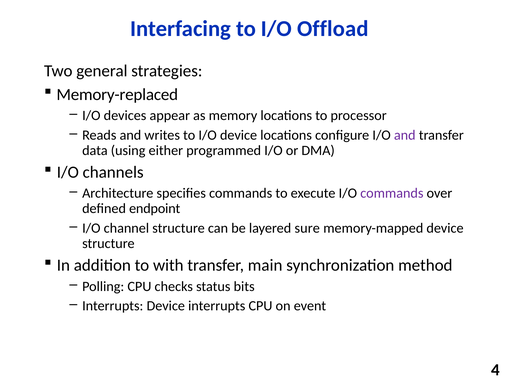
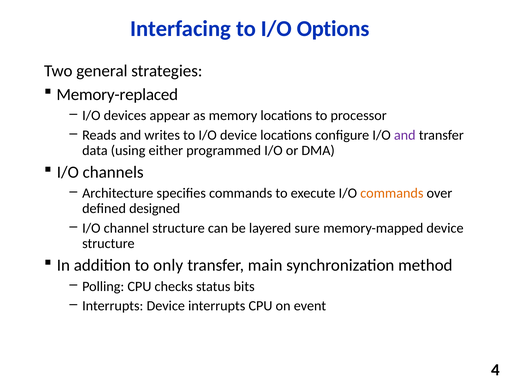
Offload: Offload -> Options (333, 29)
commands colour: purple -> orange (392, 193)
endpoint: endpoint -> designed (155, 208)
with: with -> only (168, 265)
